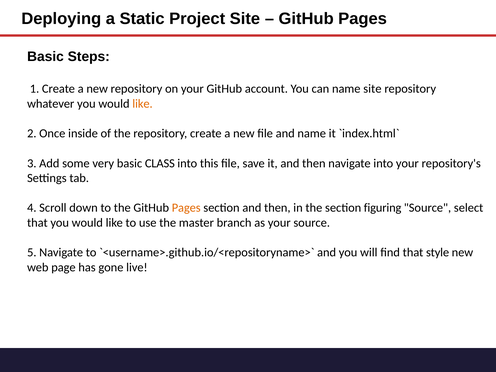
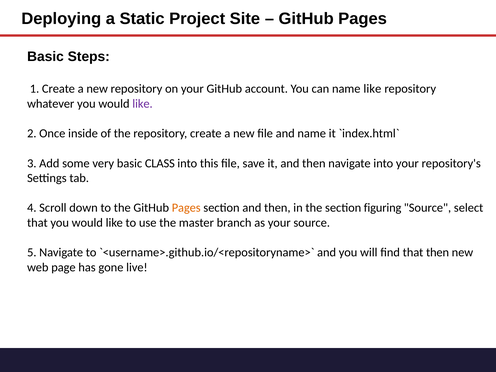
name site: site -> like (372, 89)
like colour: orange -> purple (143, 104)
that style: style -> then (438, 253)
